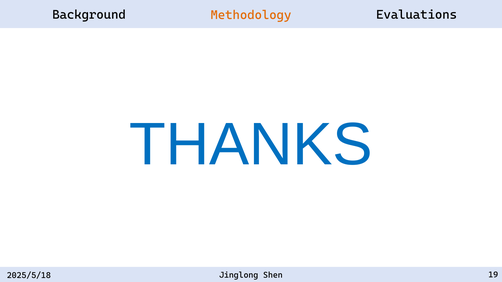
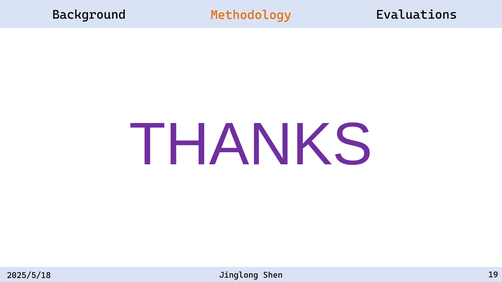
THANKS colour: blue -> purple (251, 145)
